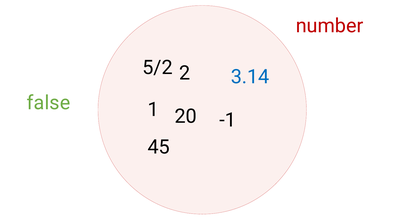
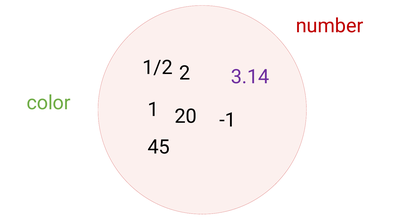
5/2: 5/2 -> 1/2 (157, 68)
3.14 colour: blue -> purple (250, 77)
false: false -> color (49, 103)
